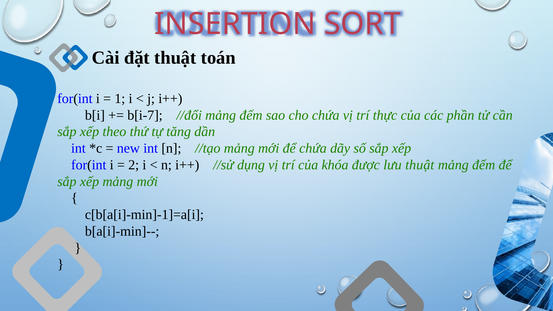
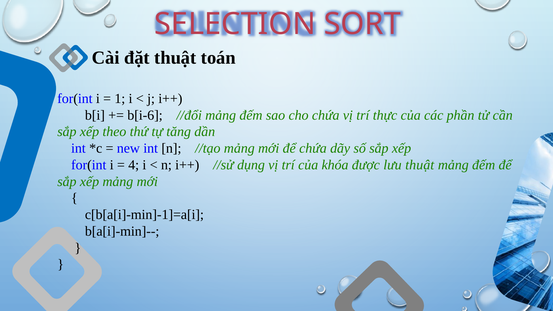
INSERTION: INSERTION -> SELECTION (235, 24)
b[i-7: b[i-7 -> b[i-6 (145, 115)
2: 2 -> 4 (134, 165)
